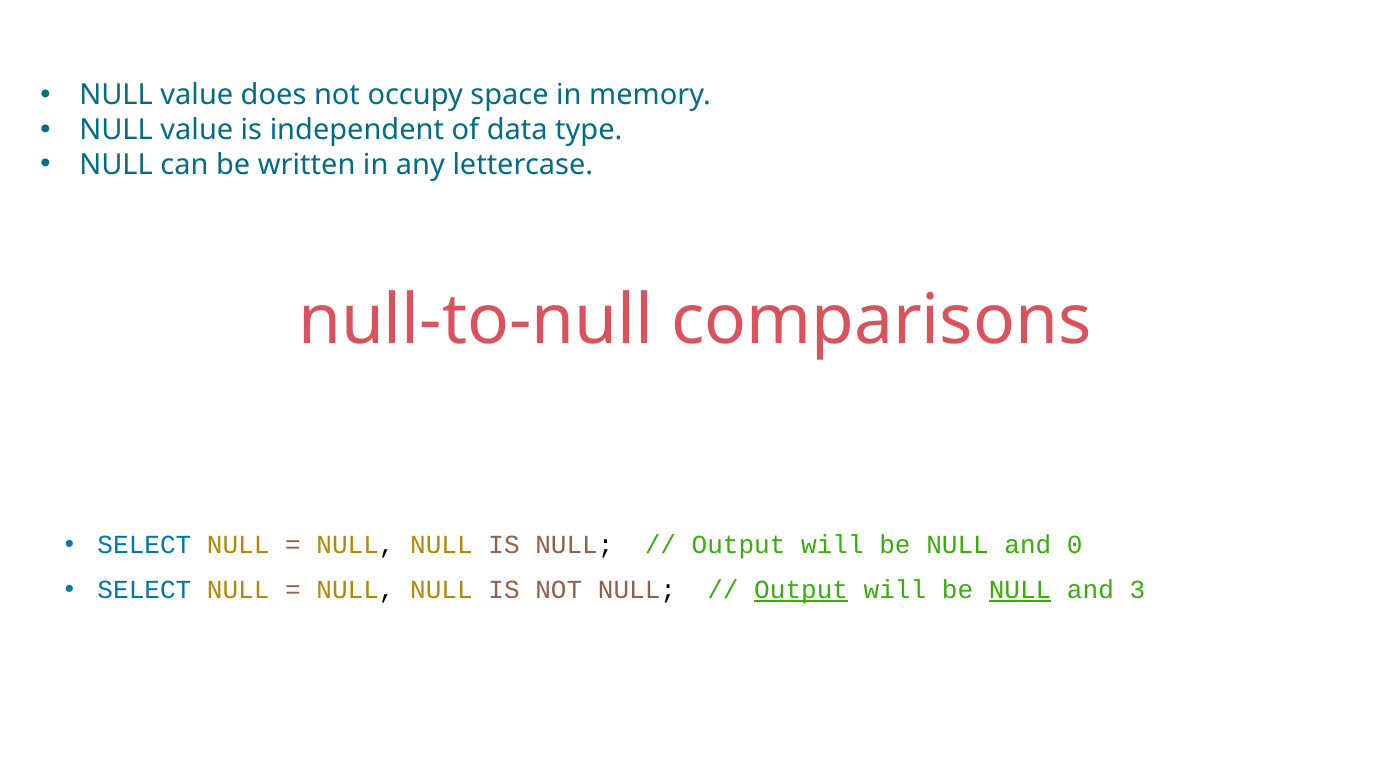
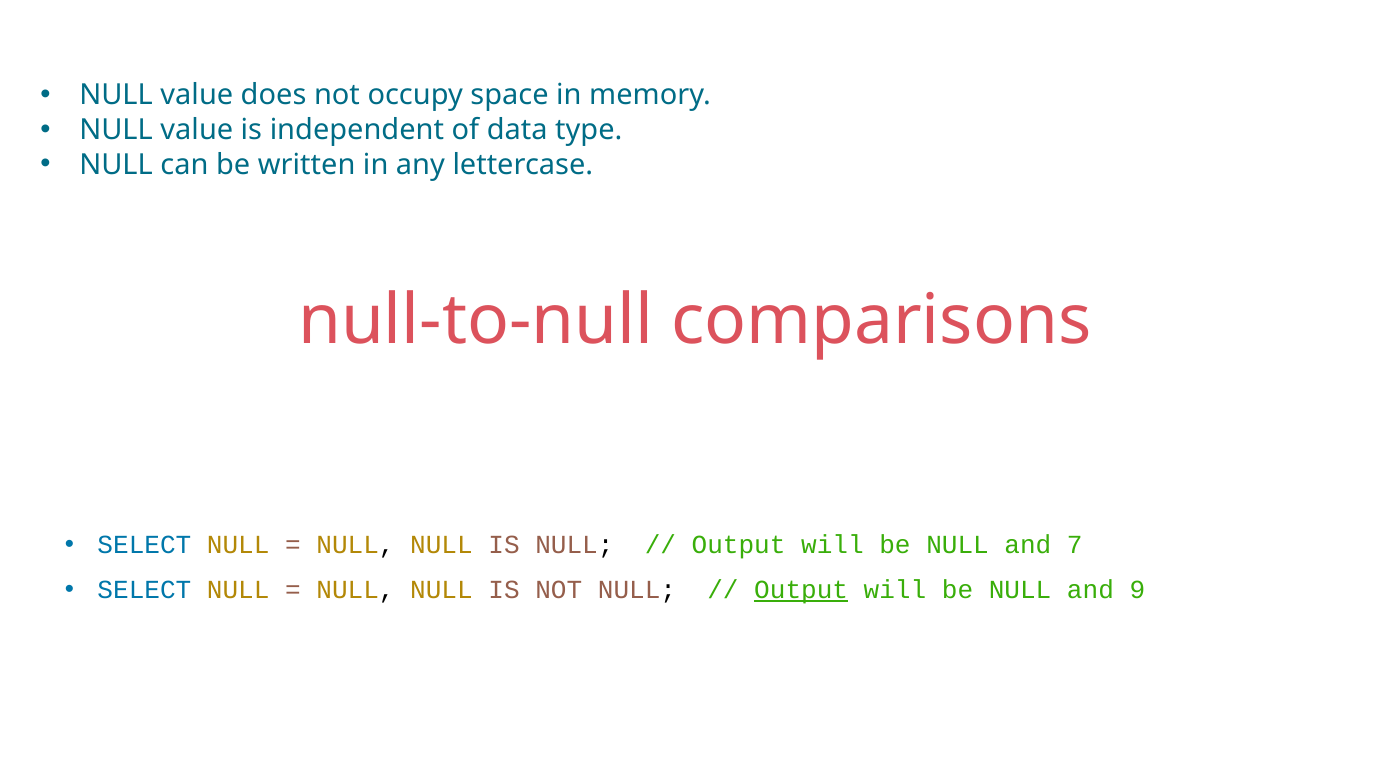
0: 0 -> 7 (1075, 545)
NULL underline: present -> none (1020, 590)
3: 3 -> 9 (1137, 590)
